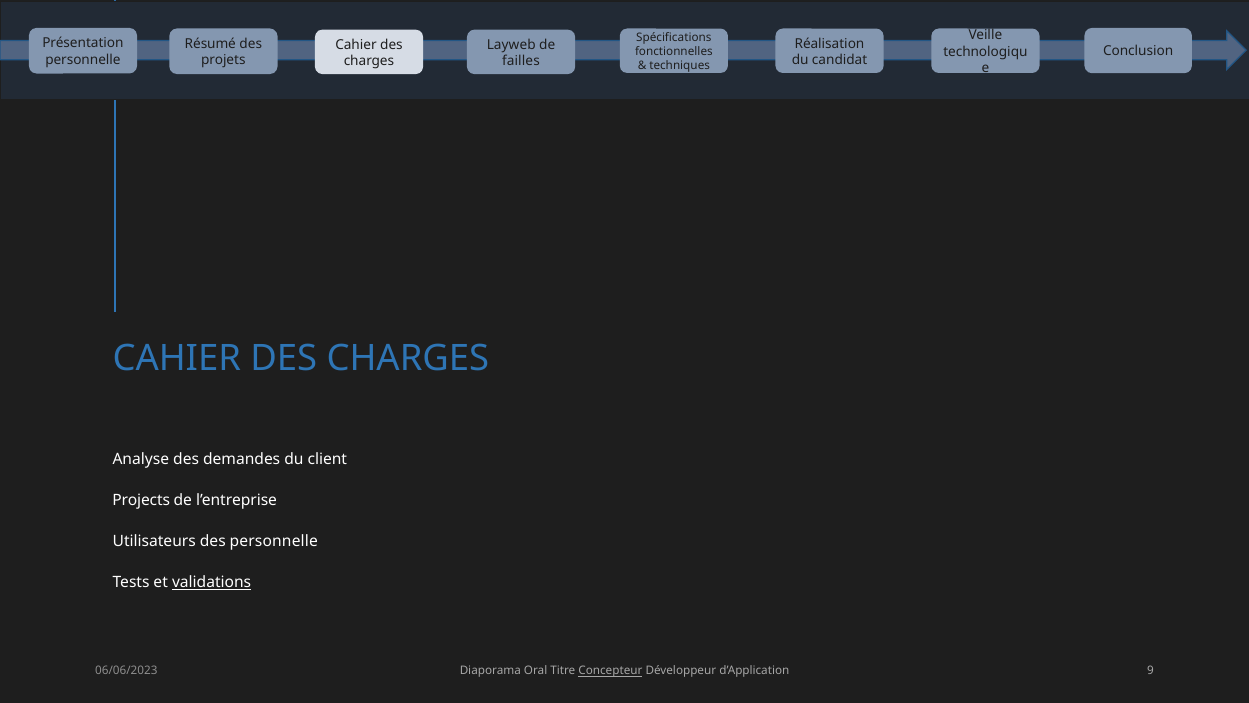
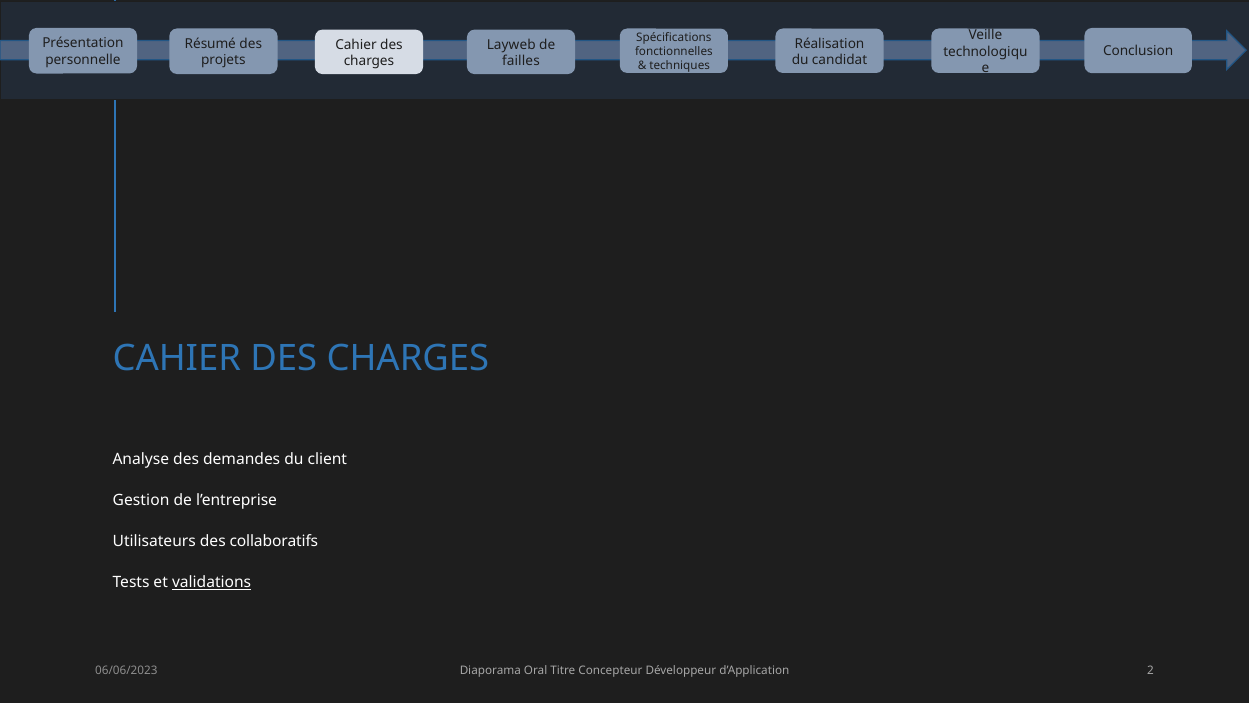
Projects: Projects -> Gestion (141, 500)
des personnelle: personnelle -> collaboratifs (274, 541)
Concepteur underline: present -> none (610, 671)
9: 9 -> 2 (1151, 670)
